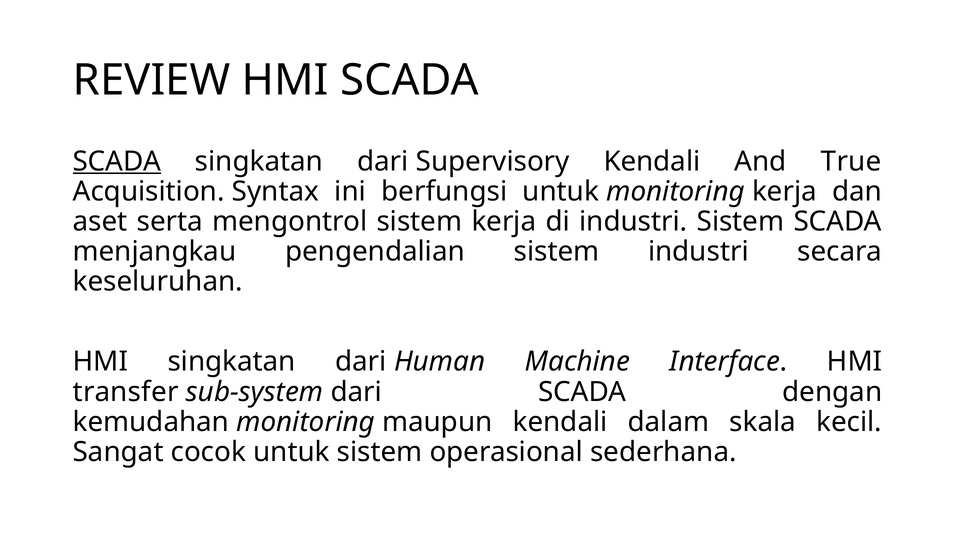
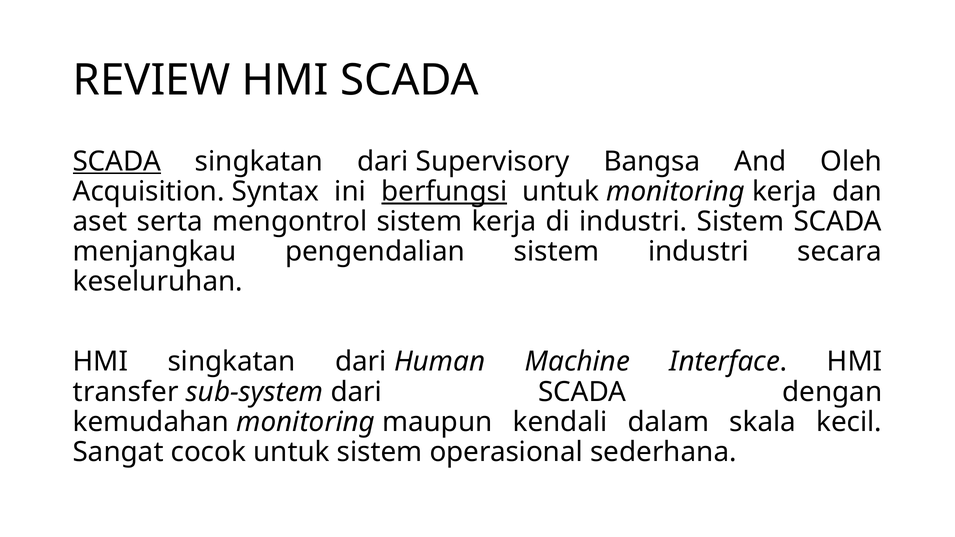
Supervisory Kendali: Kendali -> Bangsa (652, 161)
True: True -> Oleh (851, 161)
berfungsi underline: none -> present (444, 192)
